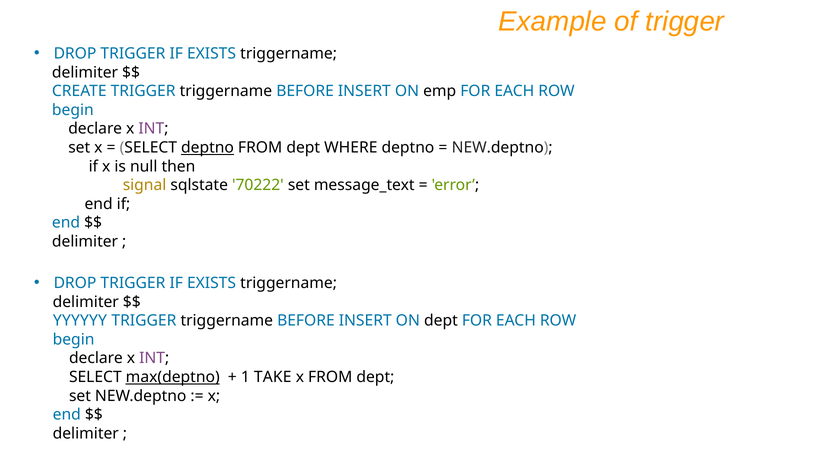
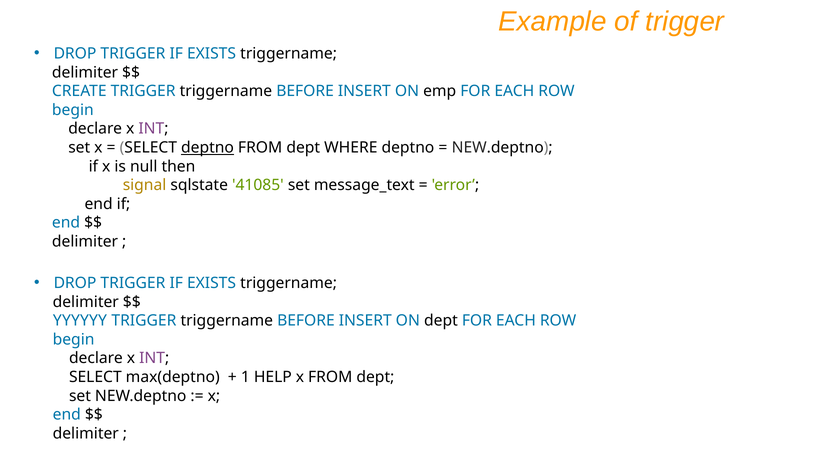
70222: 70222 -> 41085 (258, 185)
max(deptno underline: present -> none (173, 377)
TAKE: TAKE -> HELP (273, 377)
